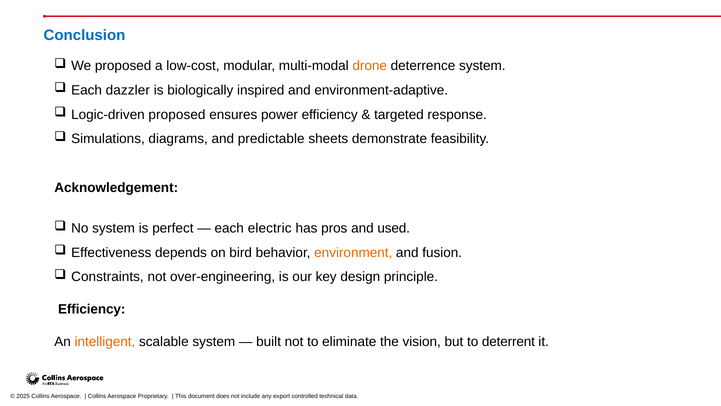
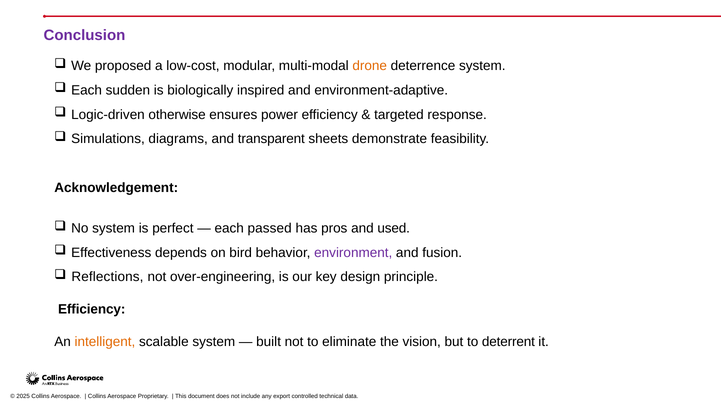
Conclusion colour: blue -> purple (84, 35)
dazzler: dazzler -> sudden (128, 90)
Logic-driven proposed: proposed -> otherwise (177, 114)
predictable: predictable -> transparent (271, 139)
electric: electric -> passed (270, 228)
environment colour: orange -> purple (353, 252)
Constraints: Constraints -> Reflections (107, 277)
